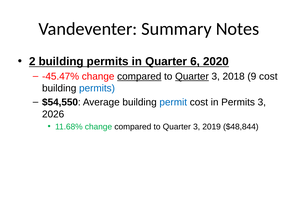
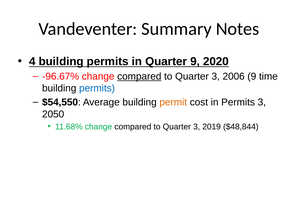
2: 2 -> 4 (32, 61)
Quarter 6: 6 -> 9 (195, 61)
-45.47%: -45.47% -> -96.67% (61, 76)
Quarter underline: present -> none (192, 76)
2018: 2018 -> 2006 (234, 76)
9 cost: cost -> time (268, 76)
permit colour: blue -> orange (173, 102)
2026: 2026 -> 2050 (53, 114)
